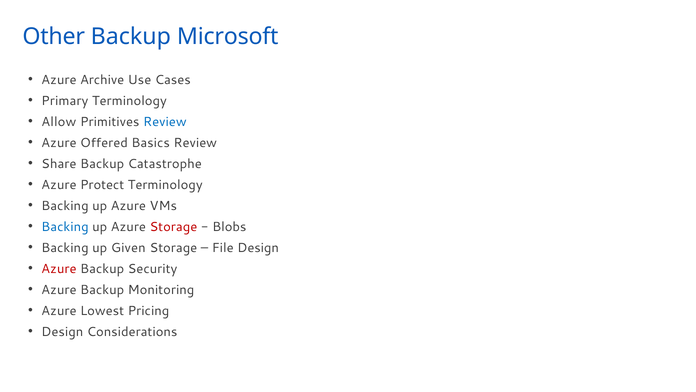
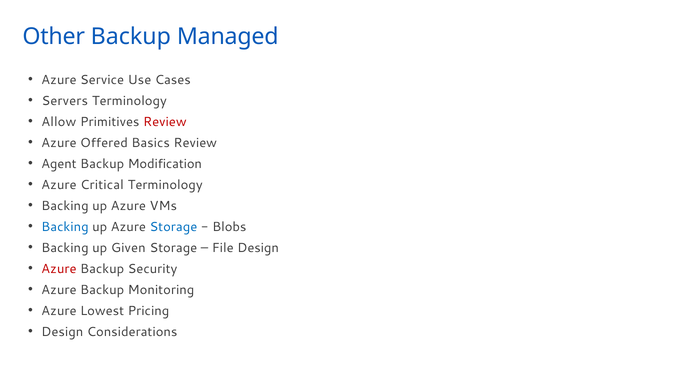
Microsoft: Microsoft -> Managed (228, 37)
Archive: Archive -> Service (102, 80)
Primary: Primary -> Servers (65, 101)
Review colour: blue -> red (165, 122)
Share: Share -> Agent (59, 164)
Catastrophe: Catastrophe -> Modification (165, 164)
Protect: Protect -> Critical (102, 185)
Storage colour: red -> blue (173, 226)
